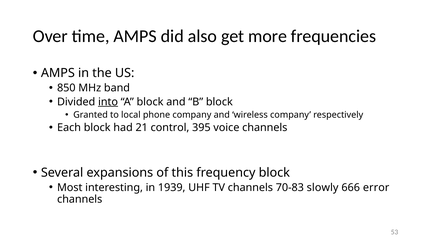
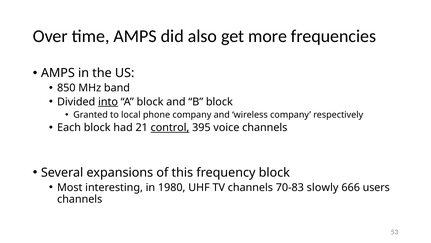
control underline: none -> present (170, 127)
1939: 1939 -> 1980 (172, 187)
error: error -> users (376, 187)
